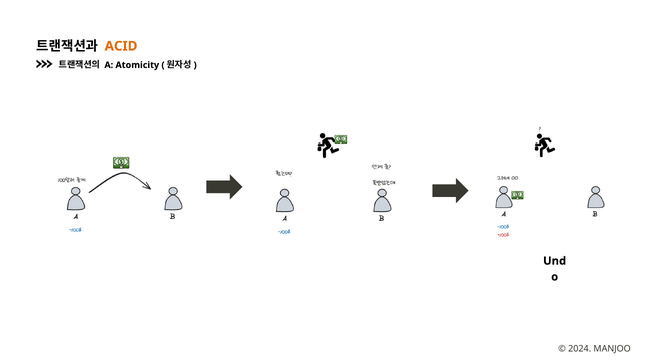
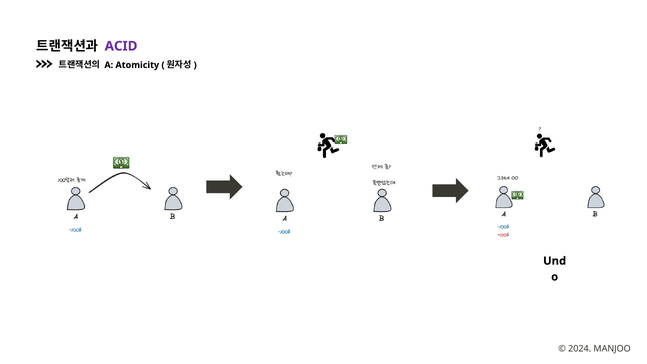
ACID colour: orange -> purple (121, 46)
